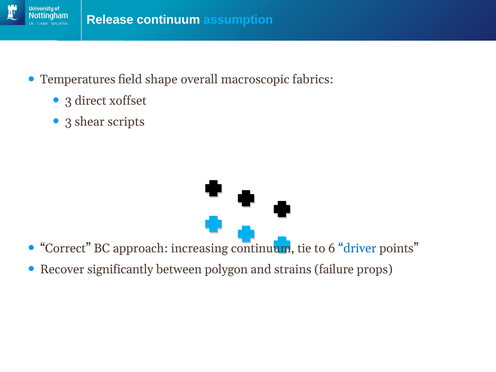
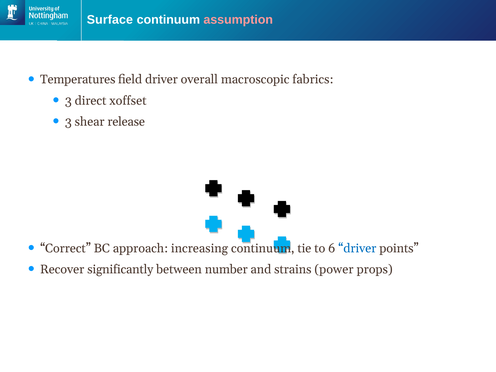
Release: Release -> Surface (110, 20)
assumption colour: light blue -> pink (238, 20)
field shape: shape -> driver (161, 80)
scripts: scripts -> release (126, 122)
polygon: polygon -> number (226, 269)
failure: failure -> power (334, 269)
